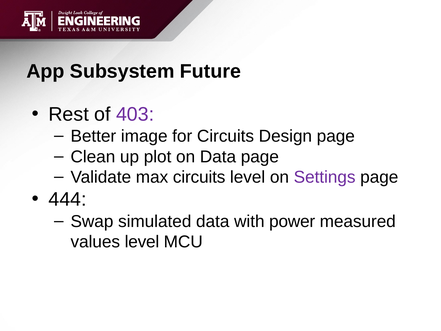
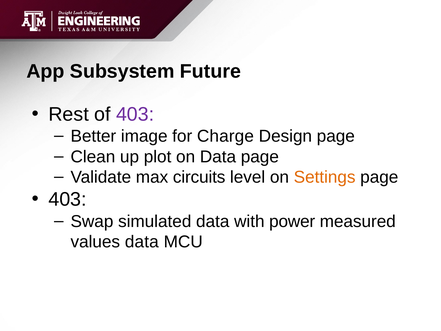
for Circuits: Circuits -> Charge (225, 136)
Settings colour: purple -> orange (325, 177)
444: 444 -> 403 (68, 199)
values level: level -> data (142, 242)
